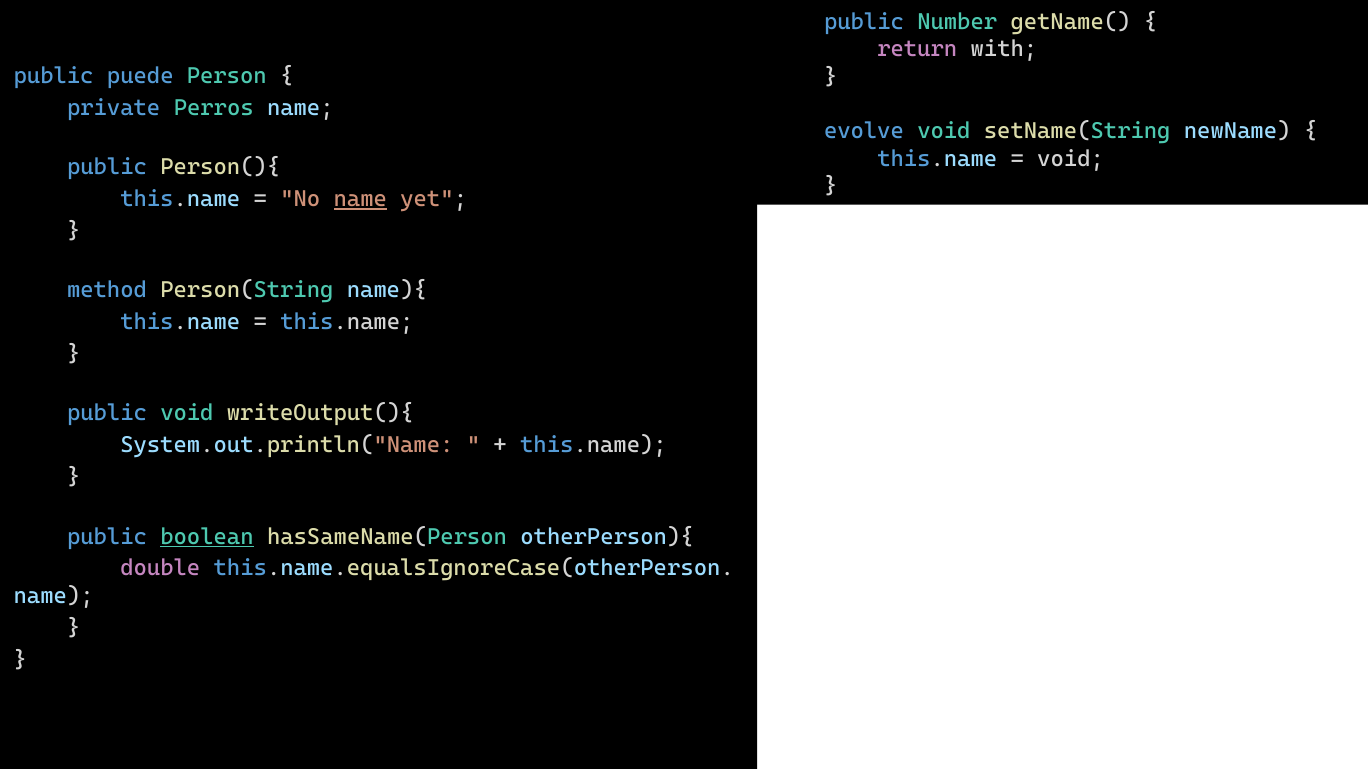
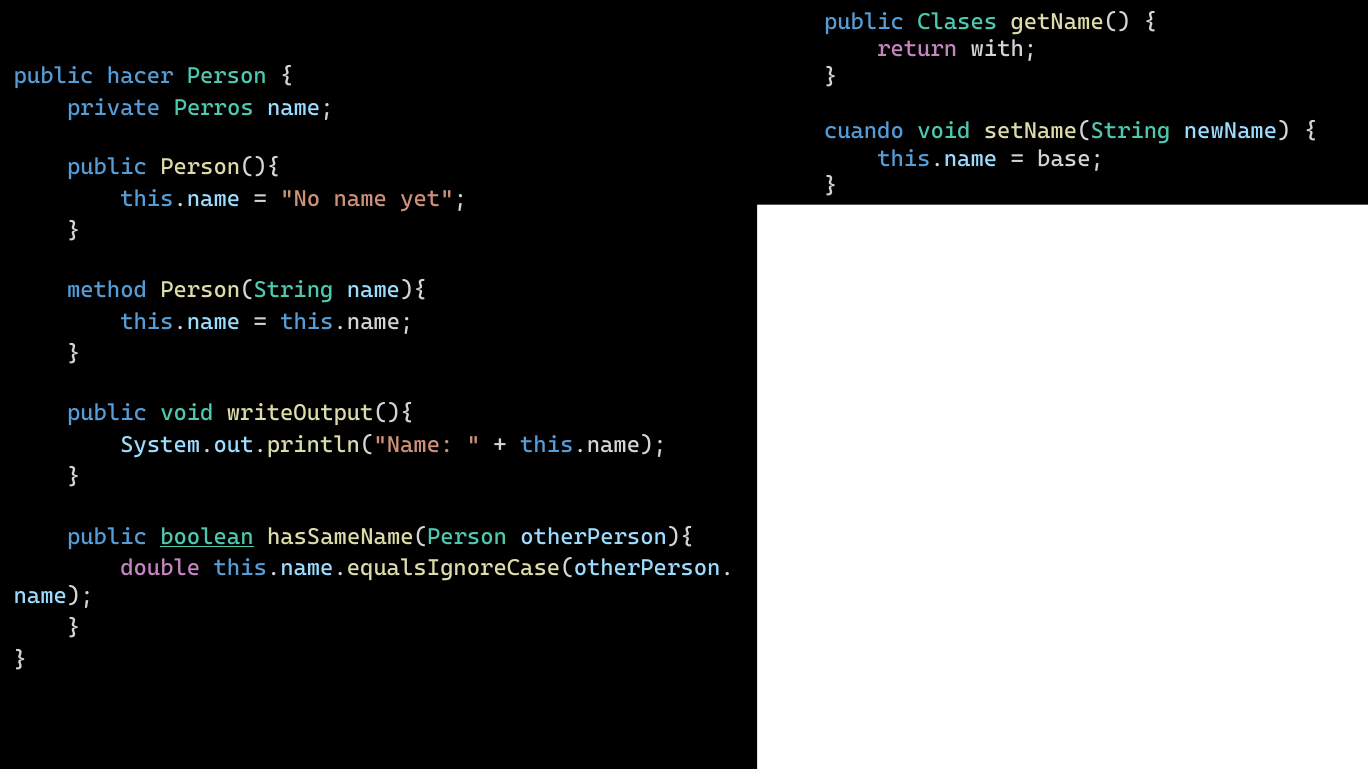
Number: Number -> Clases (957, 22)
puede: puede -> hacer (140, 76)
evolve: evolve -> cuando (864, 131)
void: void -> base (1071, 159)
name underline: present -> none (360, 199)
